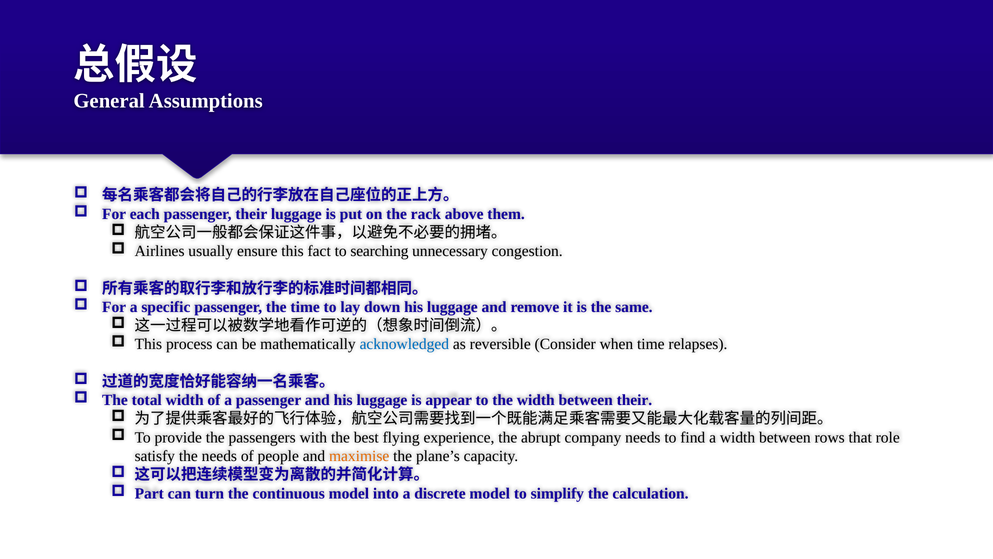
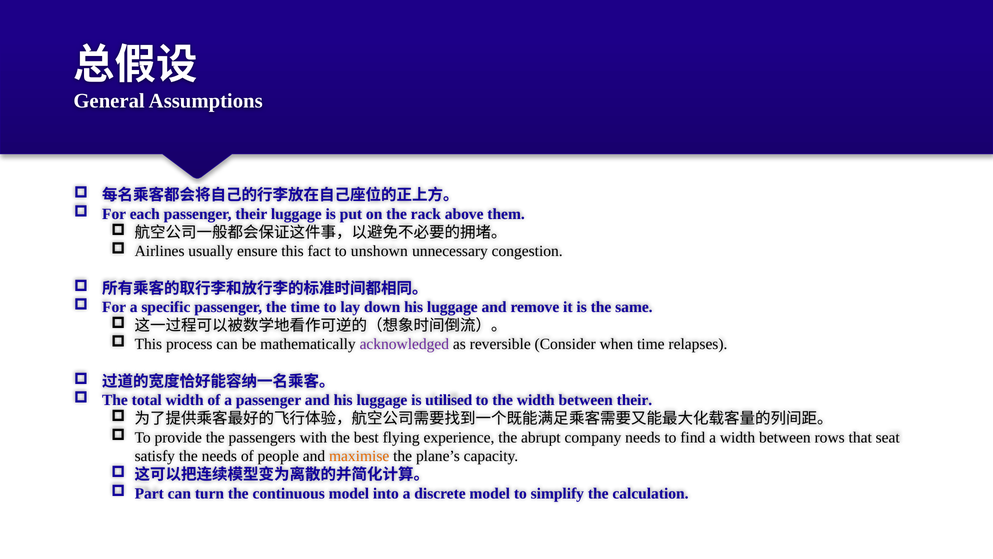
searching: searching -> unshown (379, 251)
acknowledged colour: blue -> purple (404, 344)
appear: appear -> utilised (449, 400)
role: role -> seat (888, 437)
